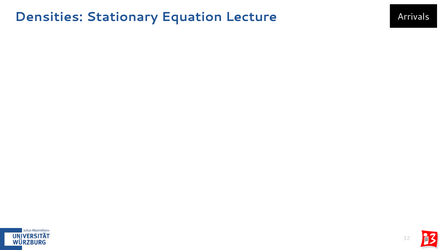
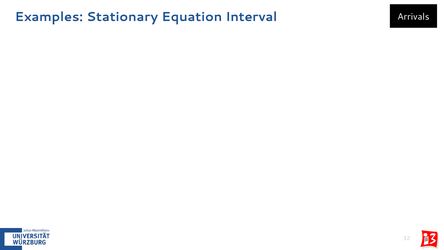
Densities: Densities -> Examples (49, 17)
Lecture: Lecture -> Interval (251, 17)
